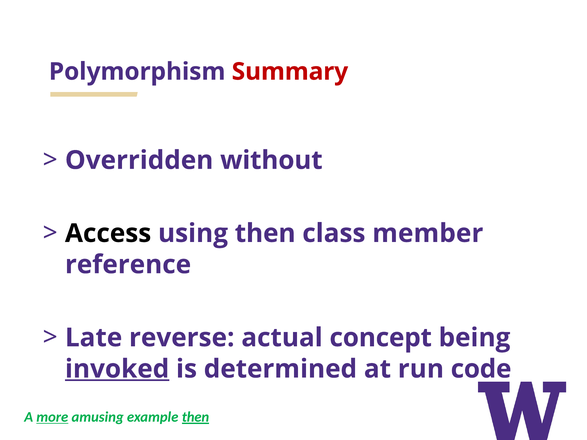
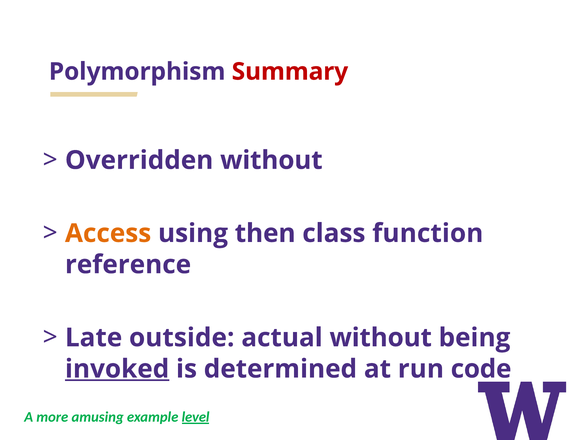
Access colour: black -> orange (108, 233)
member: member -> function (428, 233)
reverse: reverse -> outside (182, 338)
actual concept: concept -> without (381, 338)
more underline: present -> none (52, 417)
example then: then -> level (196, 417)
